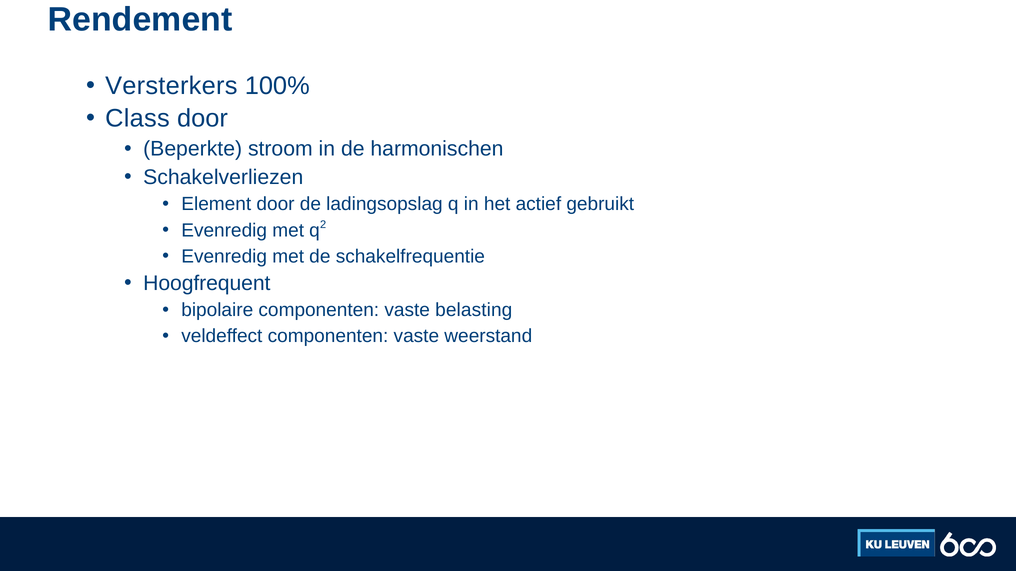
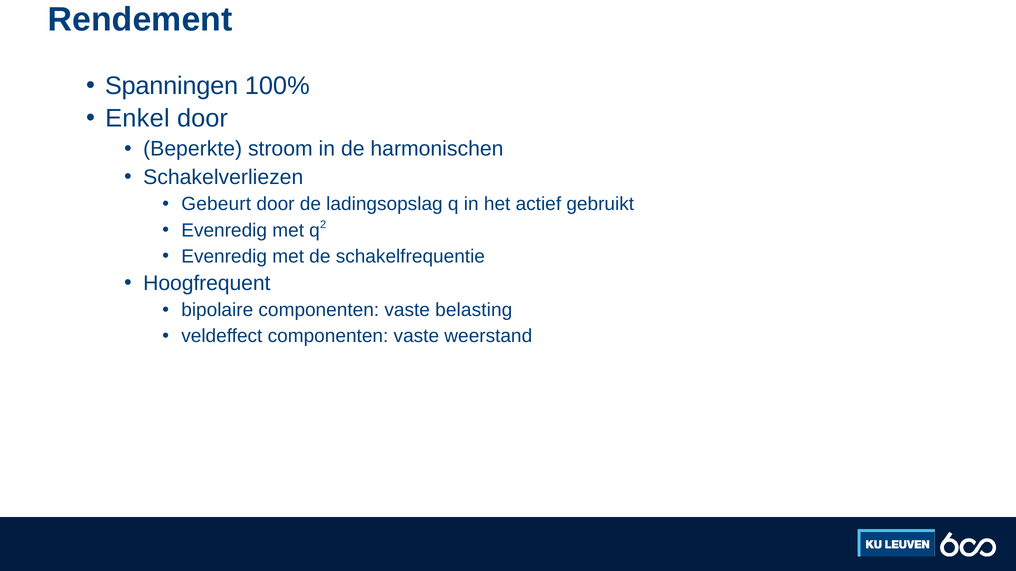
Versterkers: Versterkers -> Spanningen (172, 86)
Class: Class -> Enkel (137, 119)
Element: Element -> Gebeurt (216, 204)
